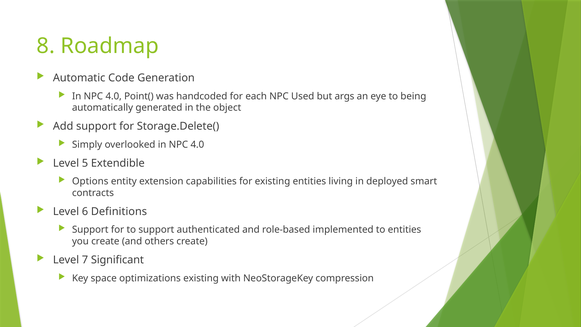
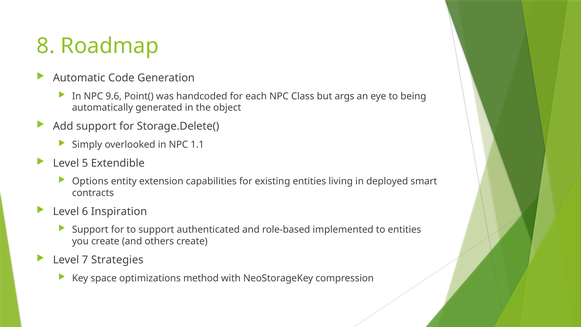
4.0: 4.0 -> 9.6 (114, 96)
Used: Used -> Class (303, 96)
overlooked in NPC 4.0: 4.0 -> 1.1 (197, 144)
Definitions: Definitions -> Inspiration (119, 211)
Significant: Significant -> Strategies (117, 260)
optimizations existing: existing -> method (201, 278)
